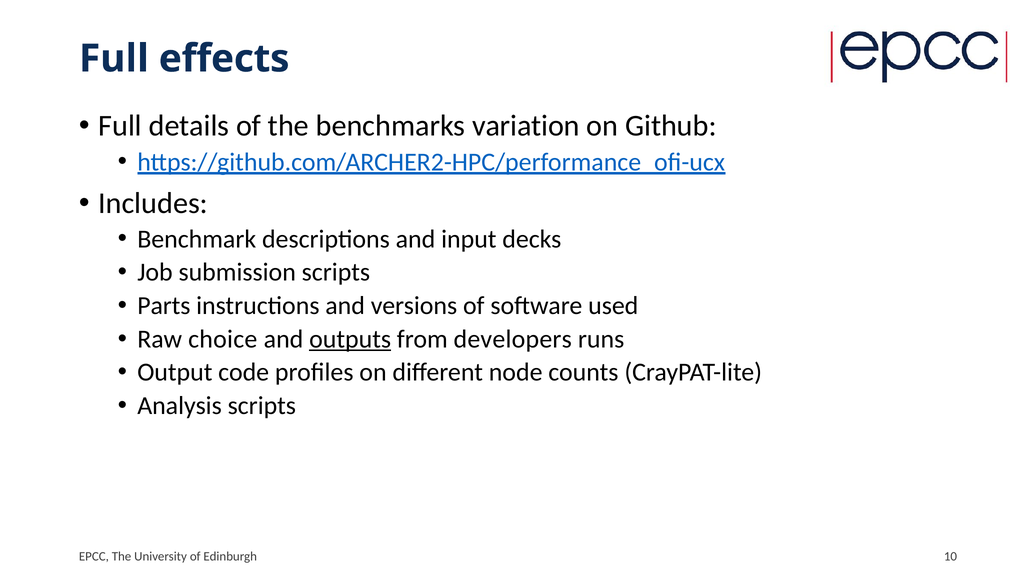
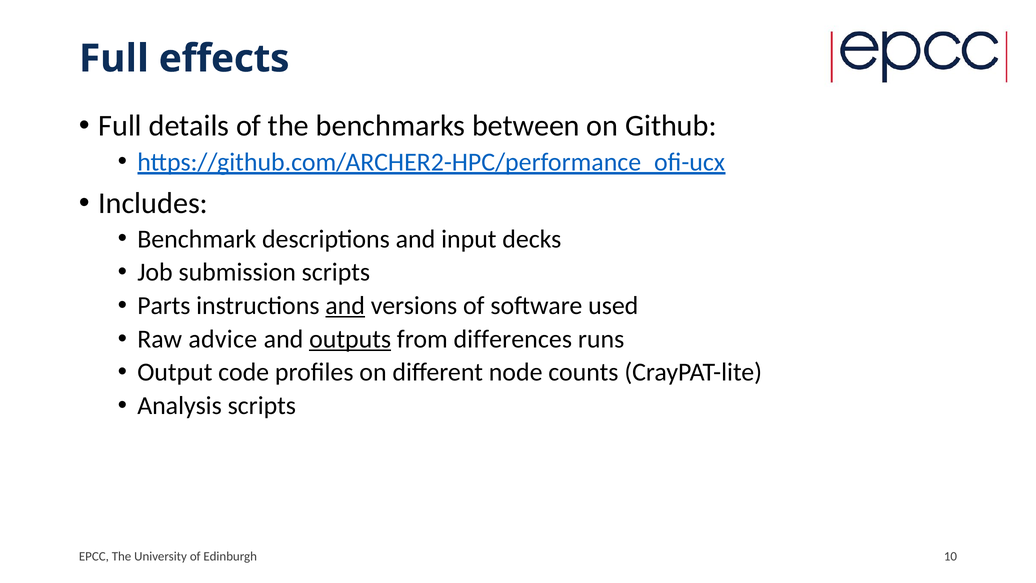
variation: variation -> between (526, 126)
and underline: none -> present (345, 306)
choice: choice -> advice (223, 339)
developers: developers -> differences (513, 339)
